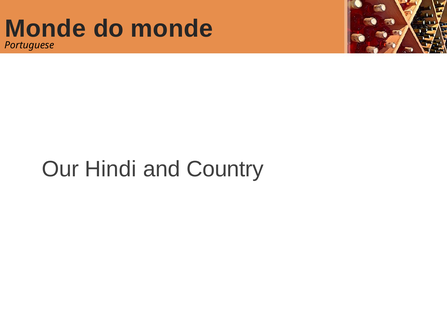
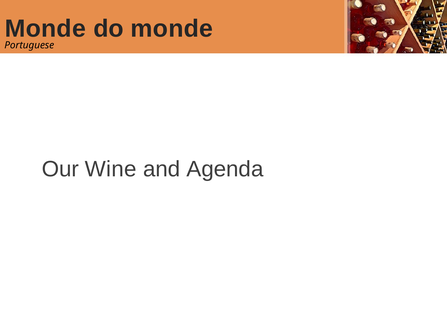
Hindi: Hindi -> Wine (111, 169)
Country: Country -> Agenda (225, 169)
